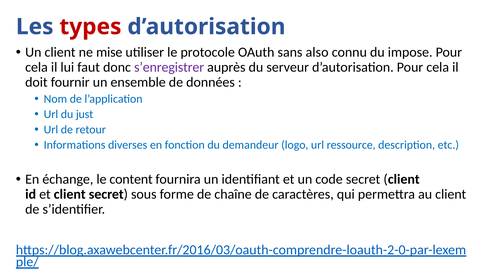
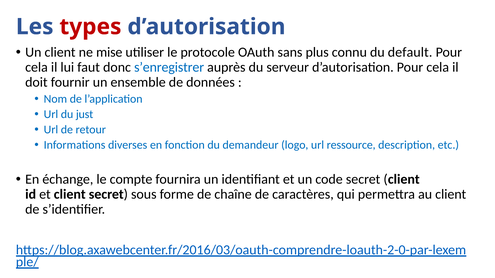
also: also -> plus (317, 52)
impose: impose -> default (410, 52)
s’enregistrer colour: purple -> blue (169, 67)
content: content -> compte (131, 180)
